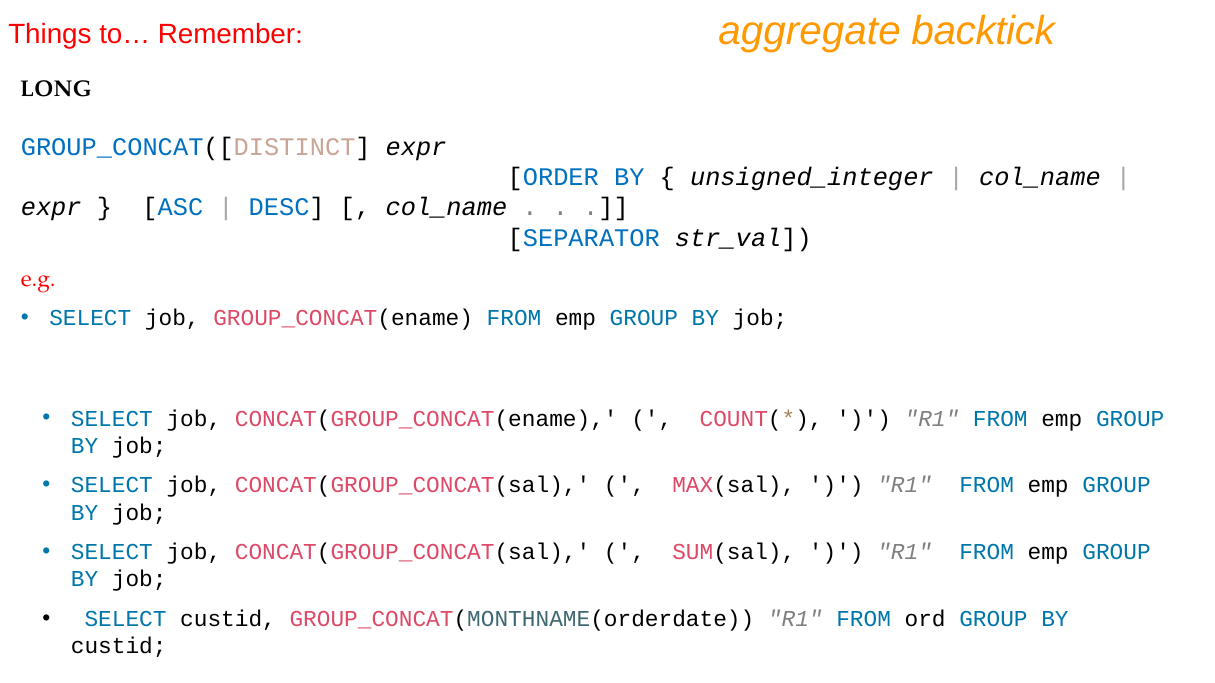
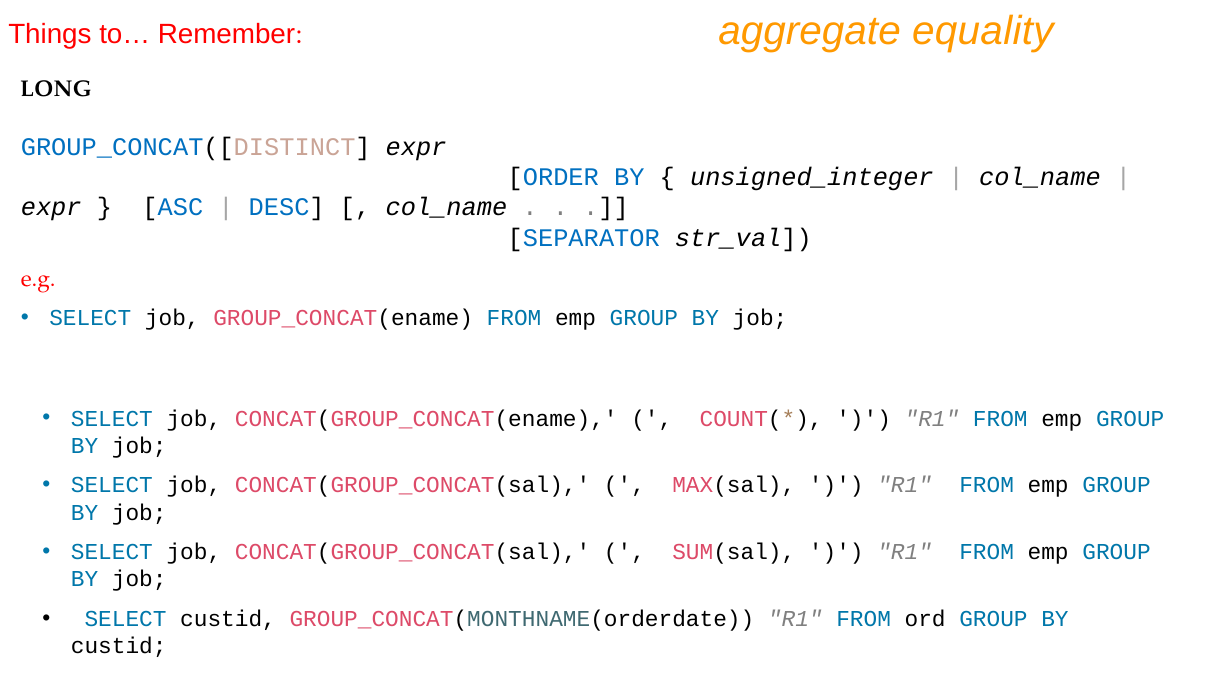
backtick: backtick -> equality (983, 32)
